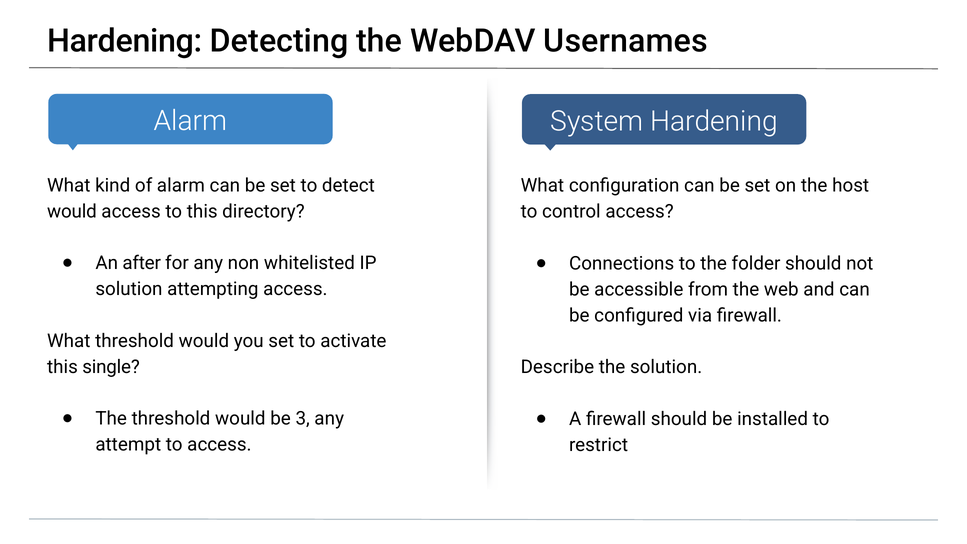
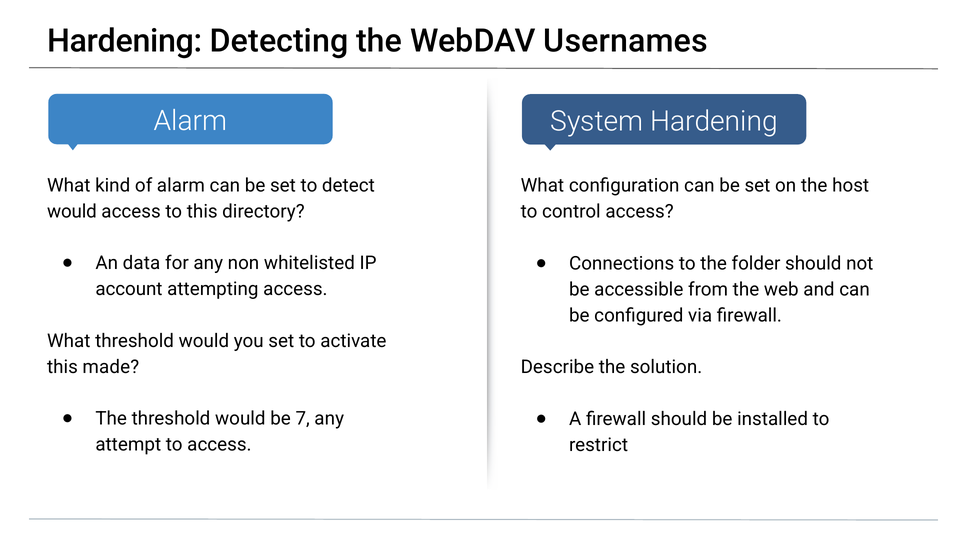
after: after -> data (141, 263)
solution: solution -> account (129, 289)
single: single -> made (111, 367)
3: 3 -> 7 (303, 419)
